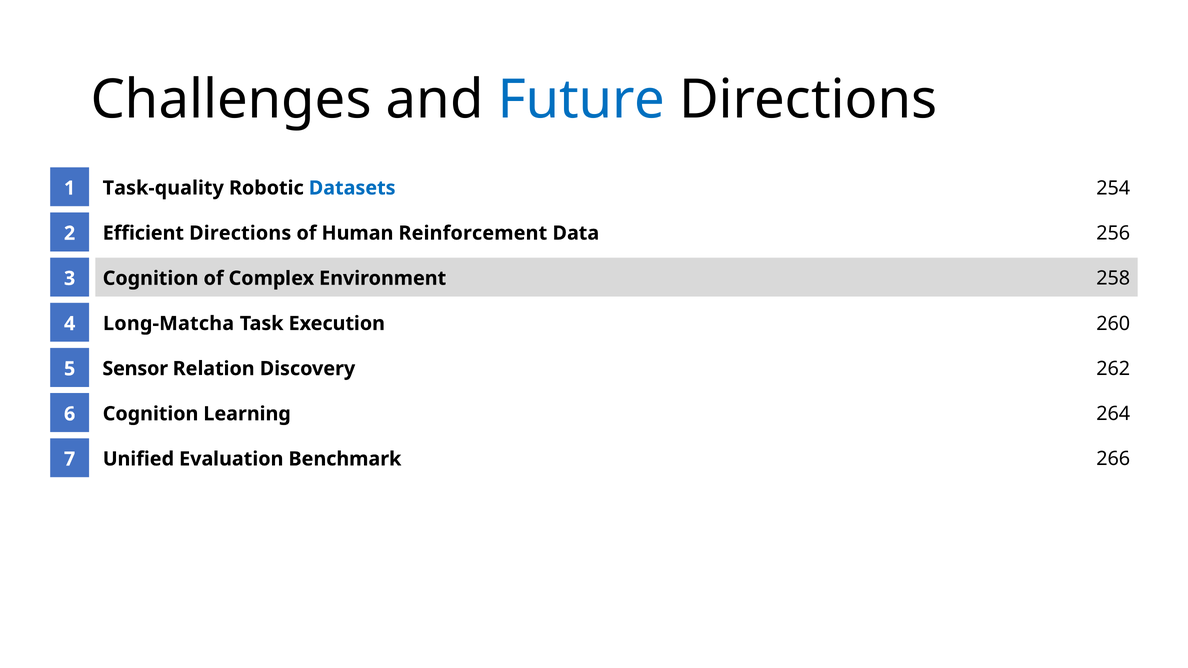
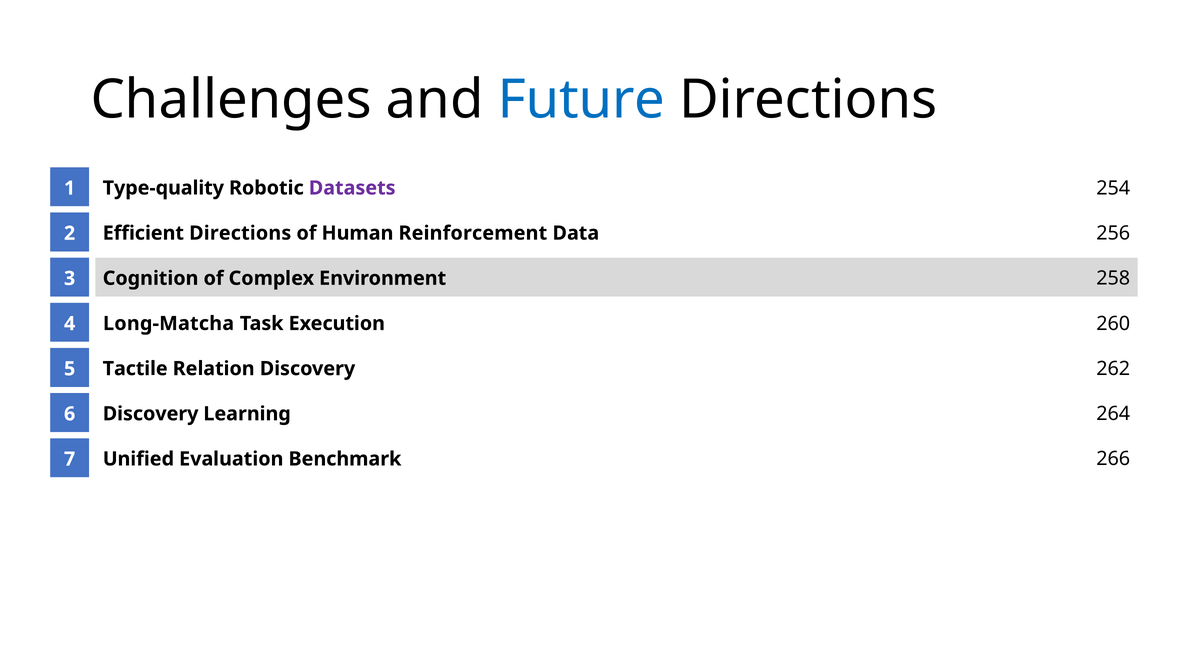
Task-quality: Task-quality -> Type-quality (163, 188)
Datasets colour: blue -> purple (352, 188)
Sensor: Sensor -> Tactile (135, 369)
Cognition: Cognition -> Discovery (151, 414)
